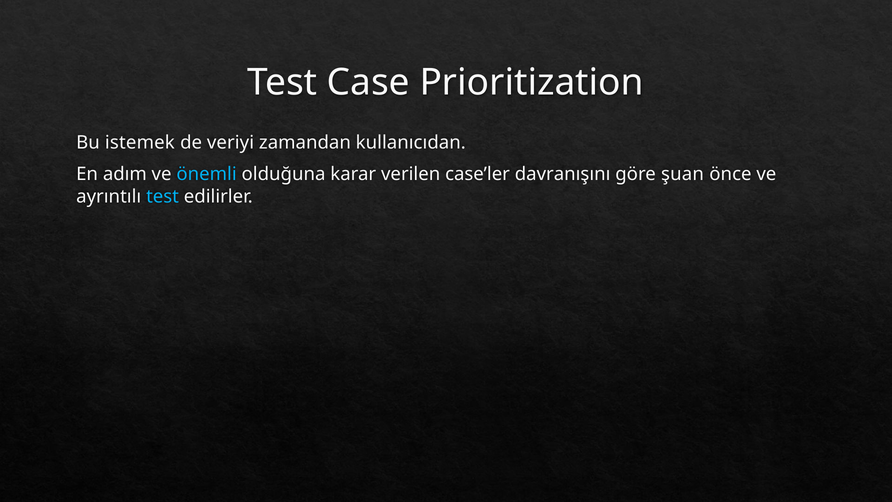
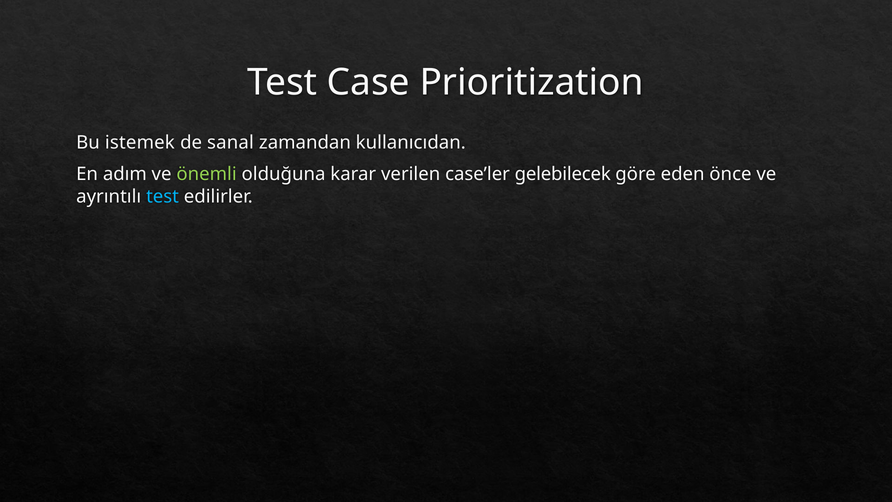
veriyi: veriyi -> sanal (230, 143)
önemli colour: light blue -> light green (207, 174)
davranışını: davranışını -> gelebilecek (563, 174)
şuan: şuan -> eden (683, 174)
